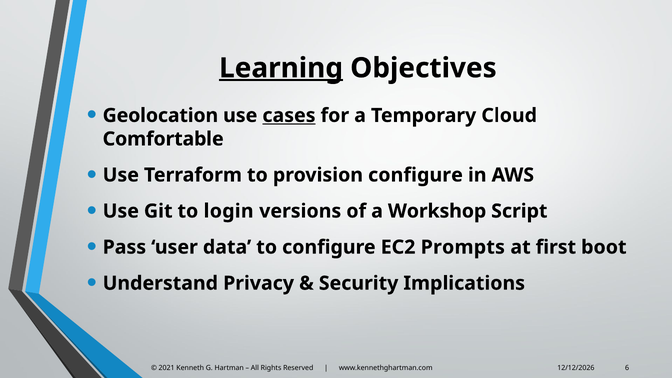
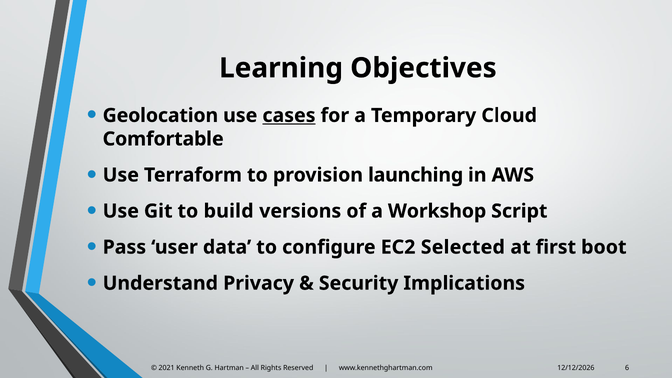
Learning underline: present -> none (281, 68)
provision configure: configure -> launching (416, 175)
login: login -> build (229, 211)
Prompts: Prompts -> Selected (463, 247)
